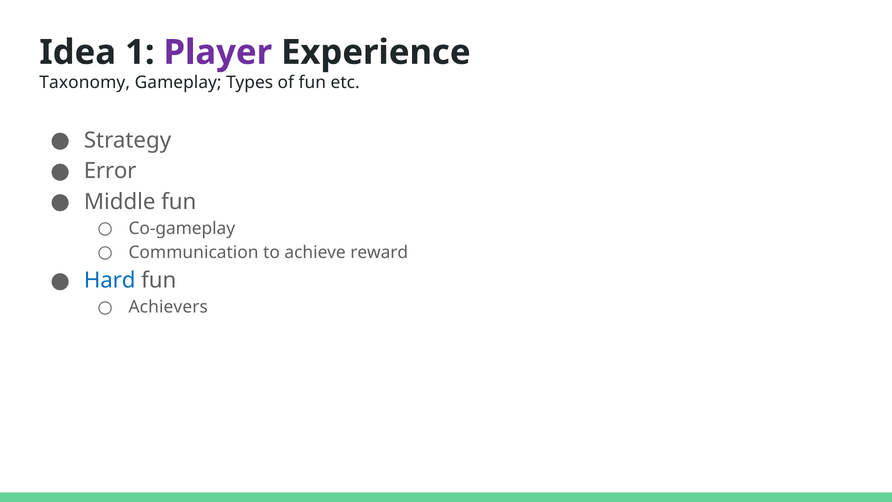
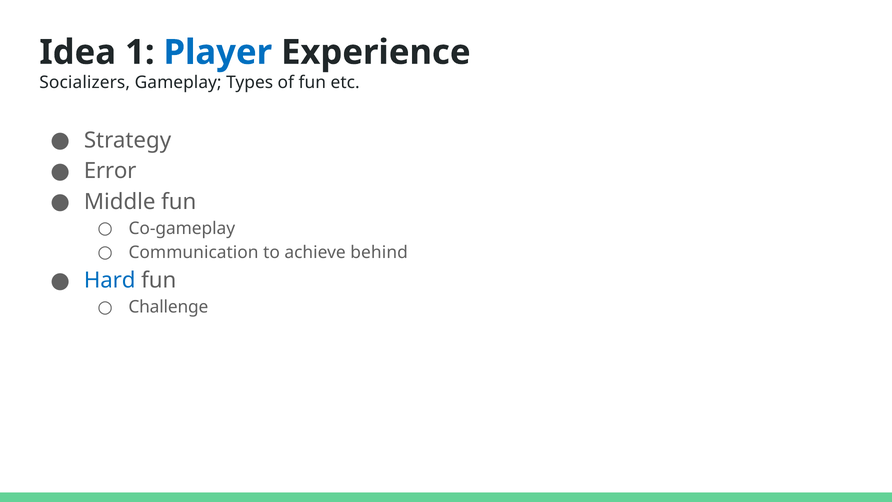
Player colour: purple -> blue (218, 52)
Taxonomy: Taxonomy -> Socializers (85, 82)
reward: reward -> behind (379, 252)
Achievers: Achievers -> Challenge (168, 307)
